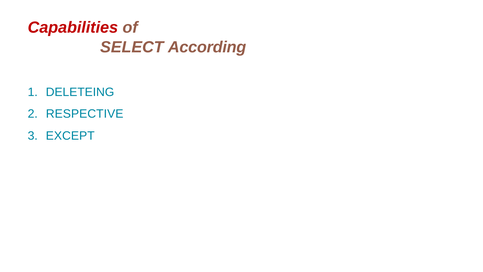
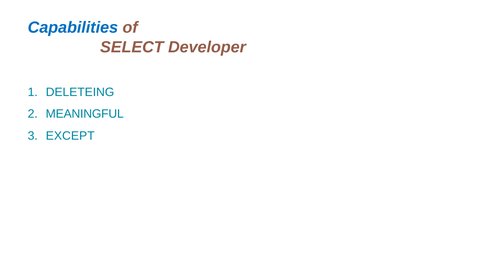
Capabilities colour: red -> blue (73, 28)
According: According -> Developer (207, 47)
RESPECTIVE: RESPECTIVE -> MEANINGFUL (85, 114)
